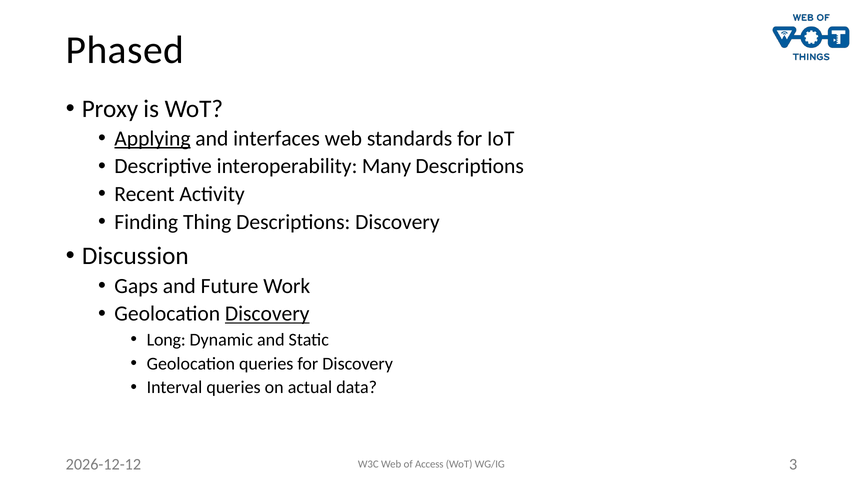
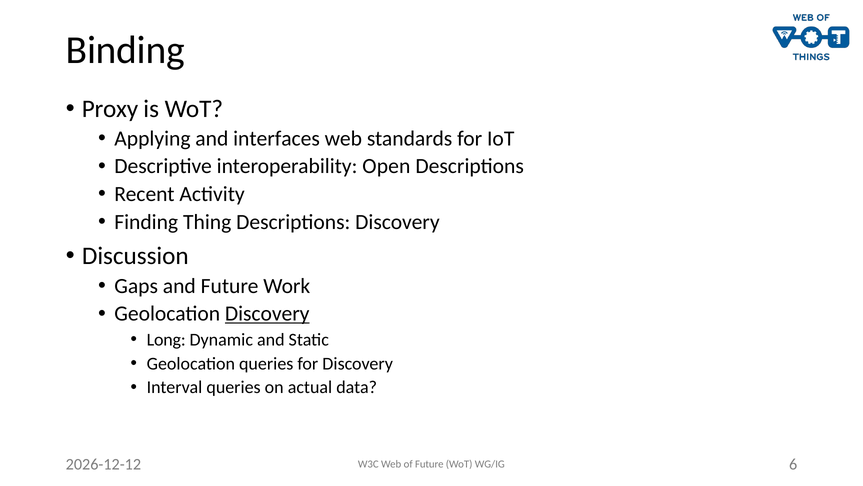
Phased: Phased -> Binding (125, 50)
Applying underline: present -> none (152, 138)
Many: Many -> Open (386, 166)
of Access: Access -> Future (429, 463)
3: 3 -> 6 (793, 464)
